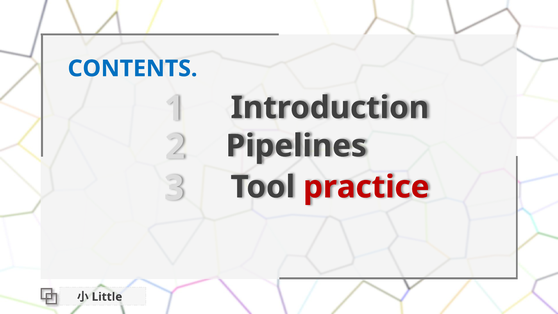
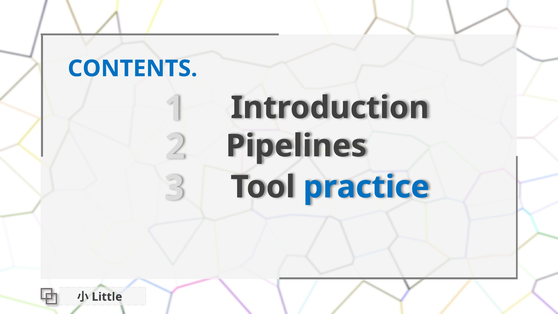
practice colour: red -> blue (366, 187)
